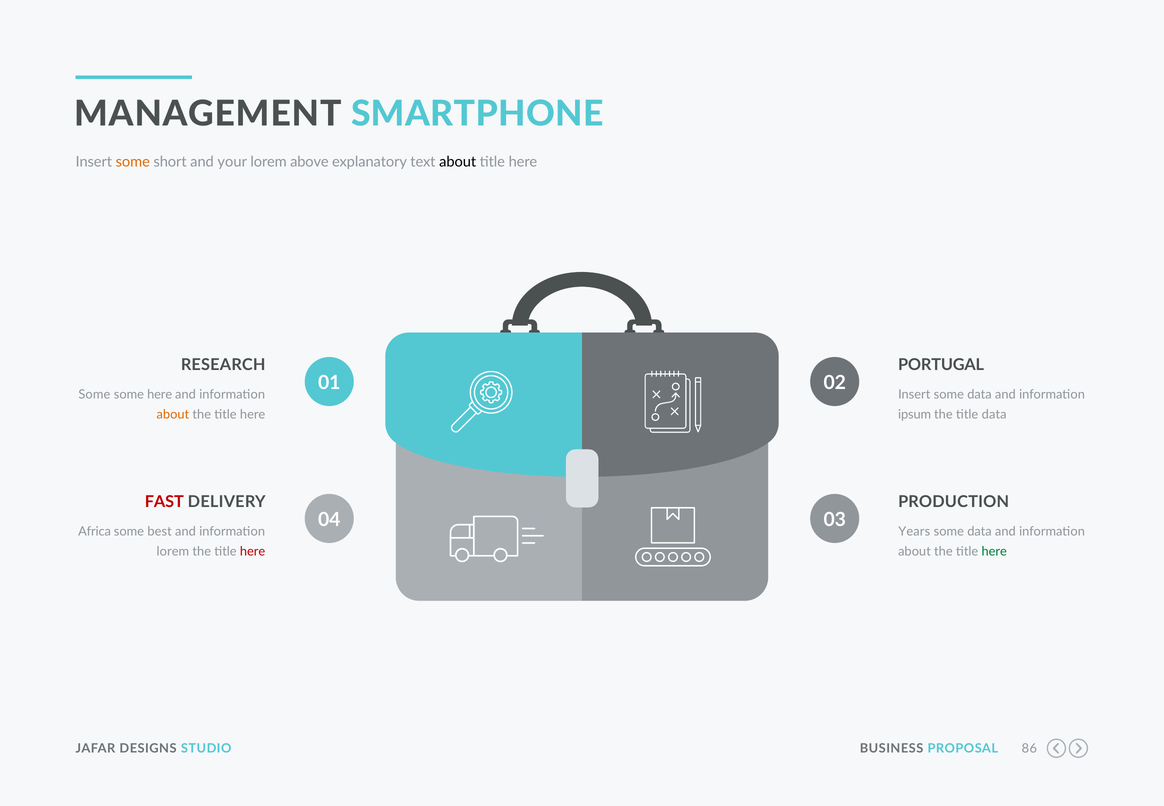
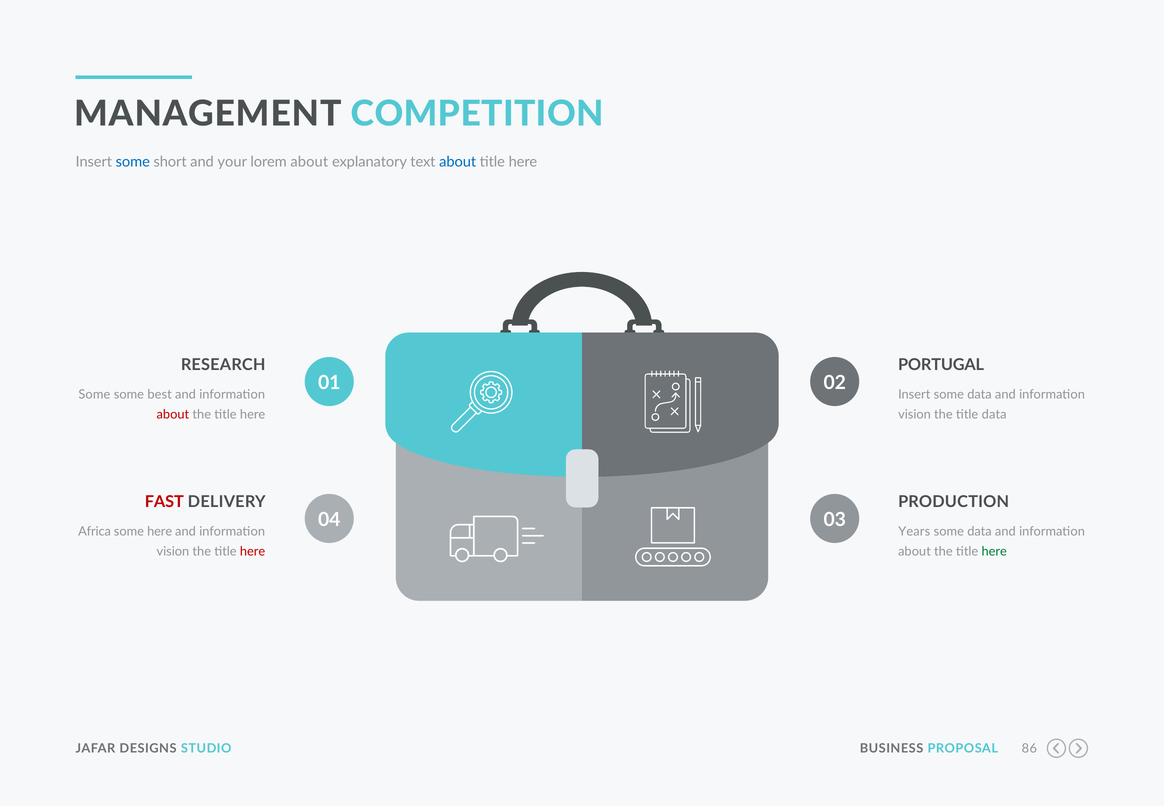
SMARTPHONE: SMARTPHONE -> COMPETITION (477, 114)
some colour: orange -> blue (133, 162)
lorem above: above -> about (309, 162)
about colour: black -> blue (458, 162)
some here: here -> best (160, 395)
about colour: orange -> red (173, 415)
ipsum: ipsum -> vision (915, 415)
some best: best -> here (160, 531)
lorem: lorem -> vision (173, 552)
